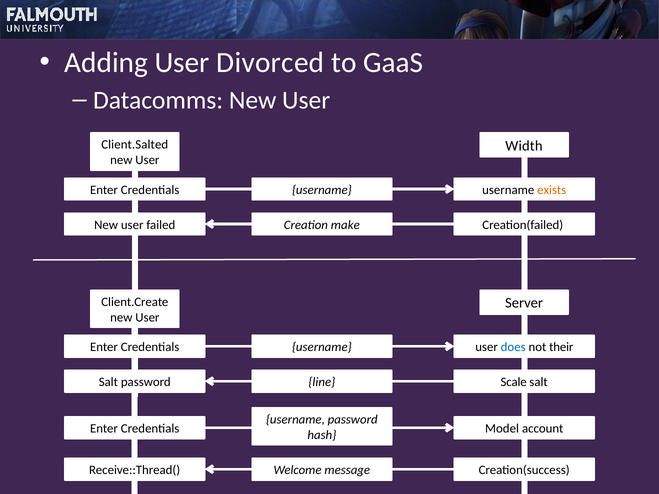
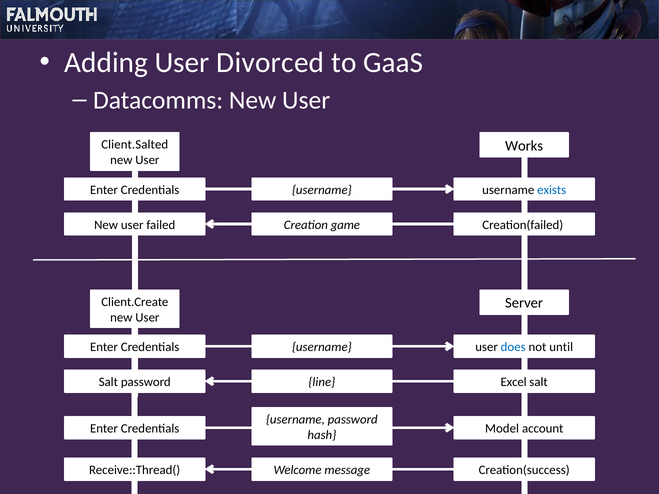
Width: Width -> Works (524, 146)
exists colour: orange -> blue (552, 190)
make: make -> game (345, 225)
their: their -> until (561, 347)
Scale: Scale -> Excel (514, 382)
